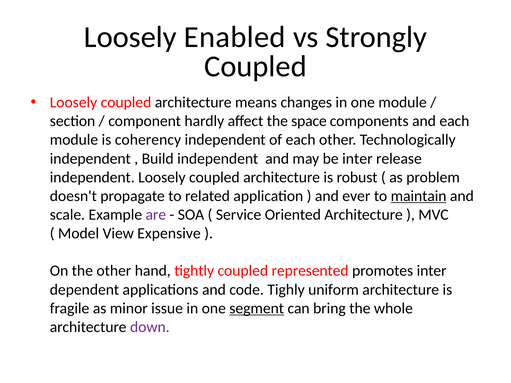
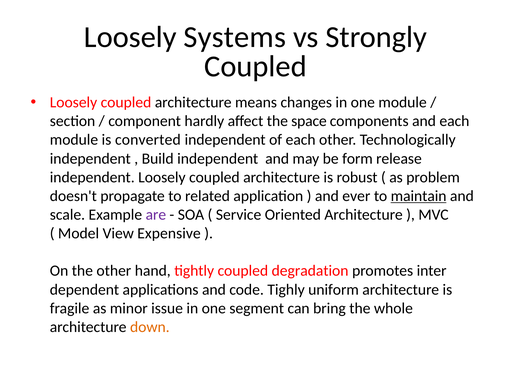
Enabled: Enabled -> Systems (235, 37)
coherency: coherency -> converted (148, 140)
be inter: inter -> form (357, 159)
represented: represented -> degradation (310, 271)
segment underline: present -> none (257, 308)
down colour: purple -> orange (150, 327)
